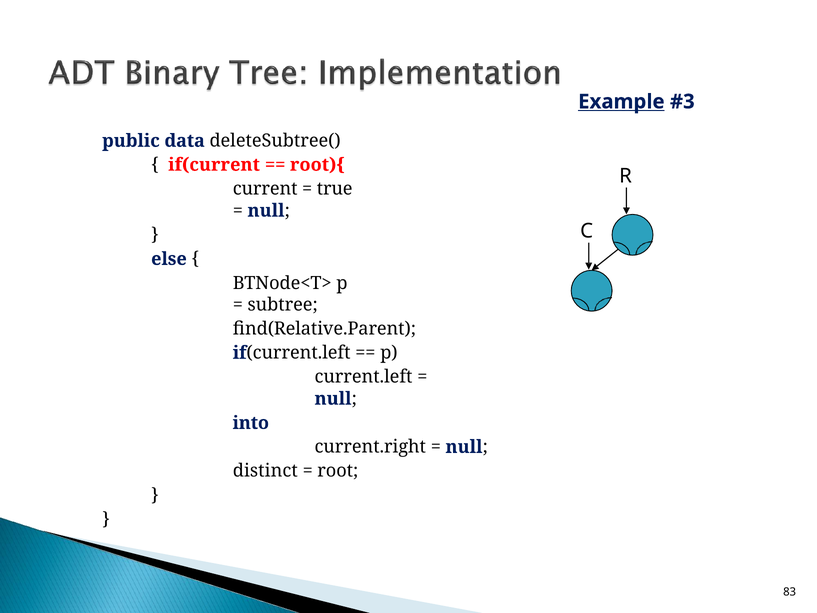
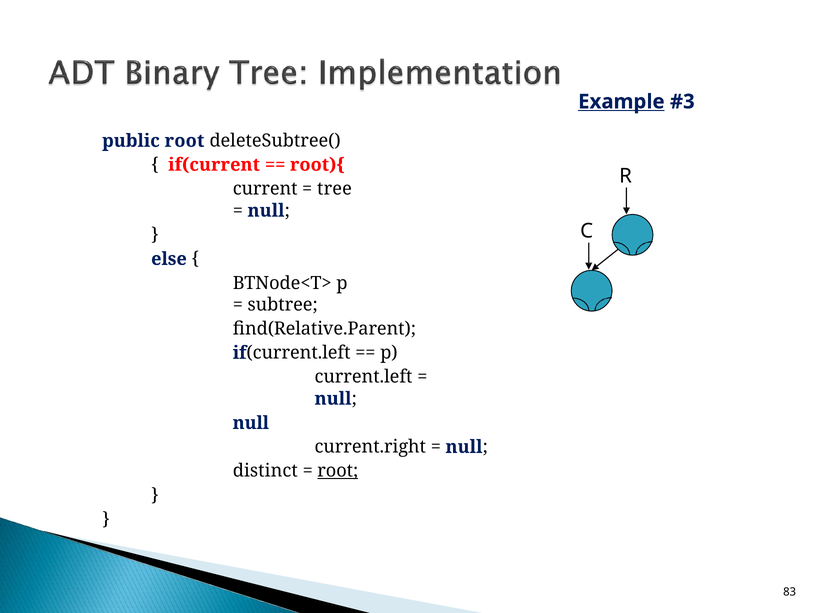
public data: data -> root (184, 141)
true: true -> tree (335, 189)
into: into -> null (251, 423)
root underline: none -> present (338, 471)
